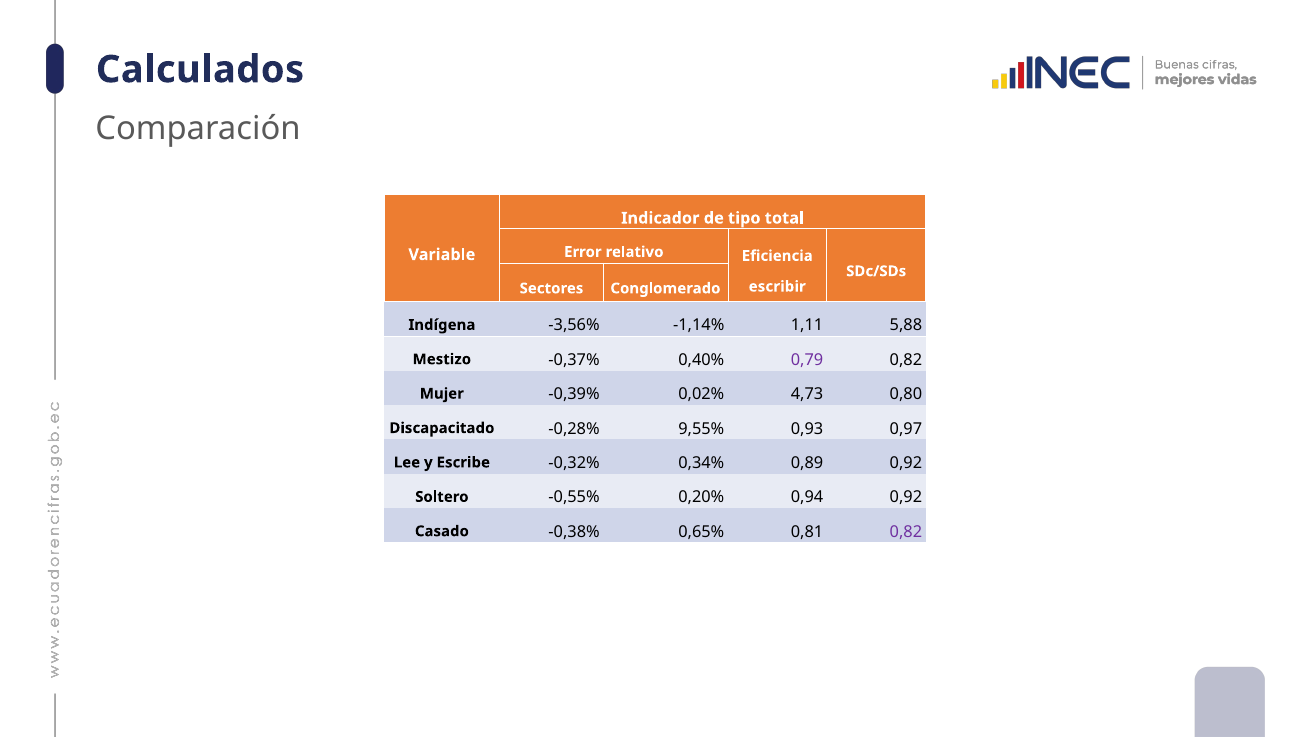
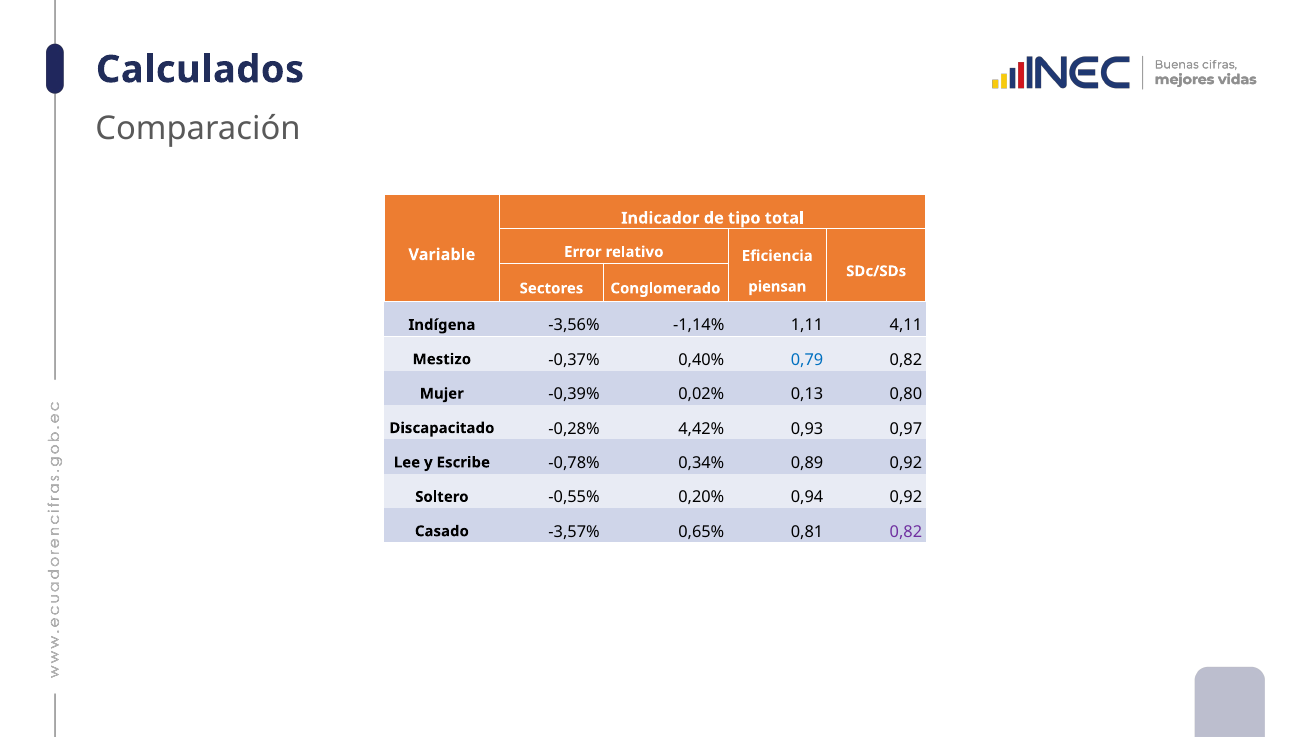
escribir: escribir -> piensan (777, 287)
5,88: 5,88 -> 4,11 (906, 325)
0,79 colour: purple -> blue (807, 360)
4,73: 4,73 -> 0,13 (807, 394)
9,55%: 9,55% -> 4,42% (701, 429)
-0,32%: -0,32% -> -0,78% (574, 463)
-0,38%: -0,38% -> -3,57% (574, 532)
